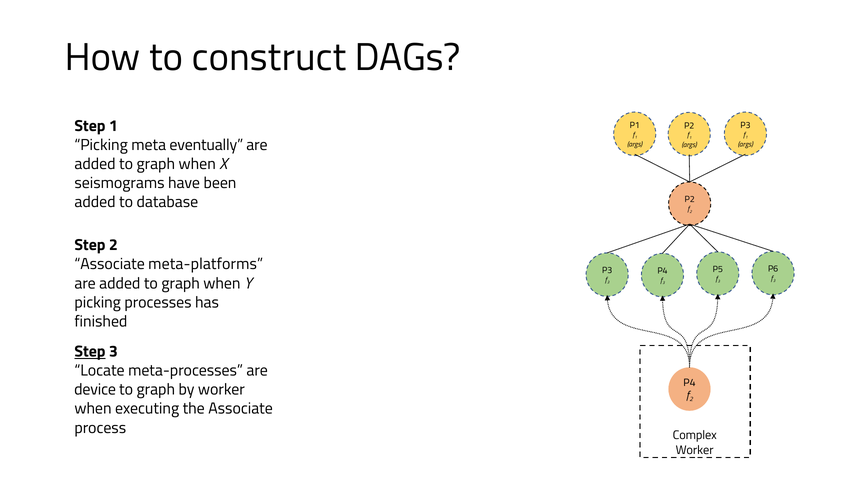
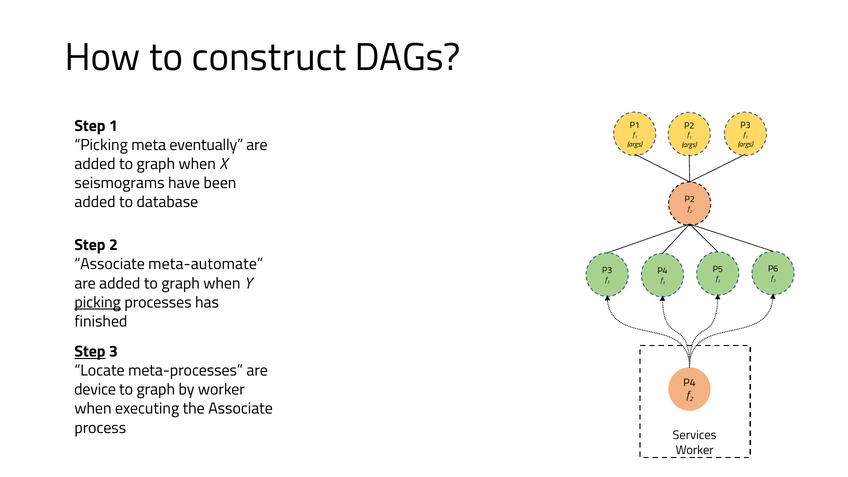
meta-platforms: meta-platforms -> meta-automate (206, 264)
picking underline: none -> present (98, 302)
Complex: Complex -> Services (695, 435)
